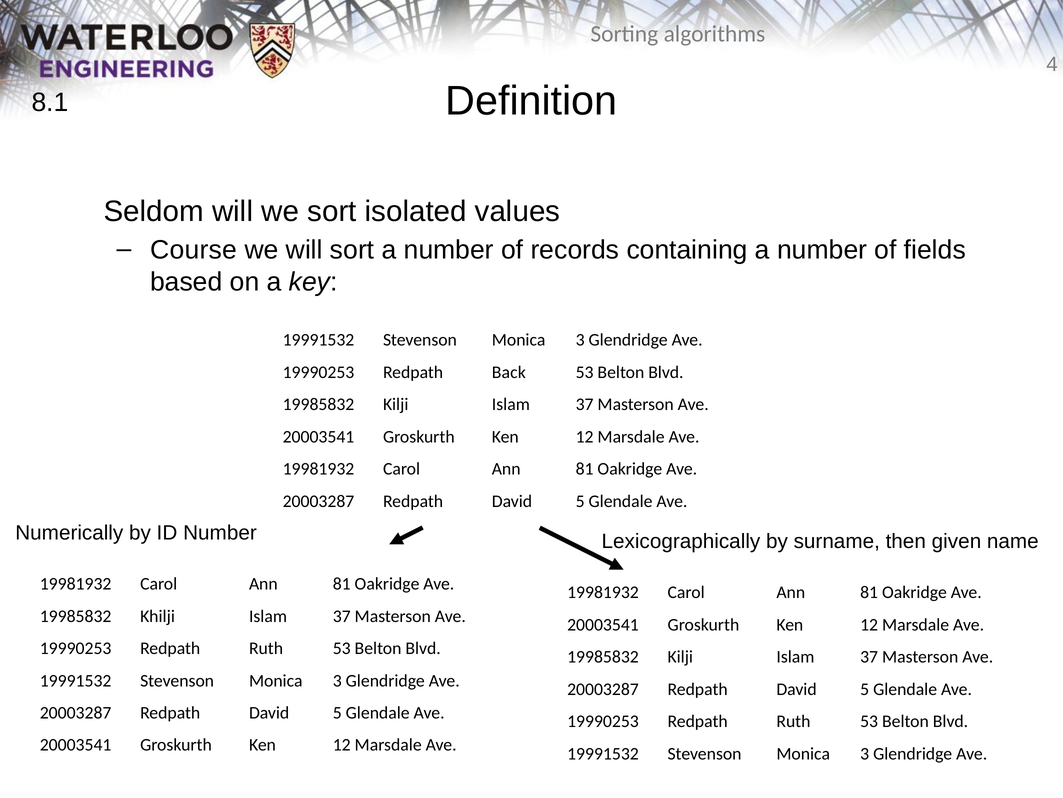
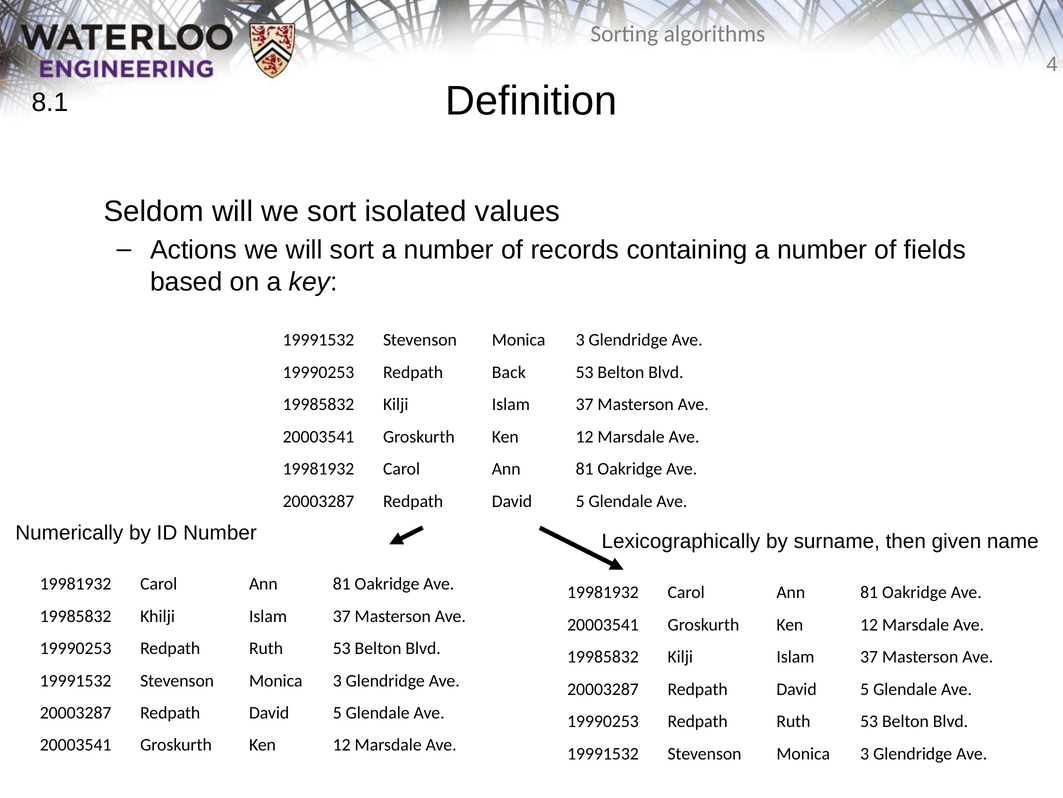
Course: Course -> Actions (194, 250)
